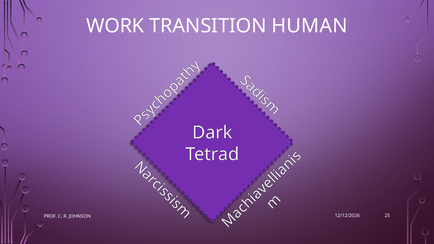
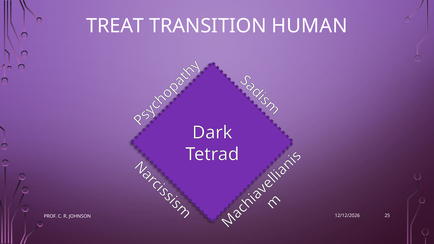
WORK: WORK -> TREAT (115, 26)
